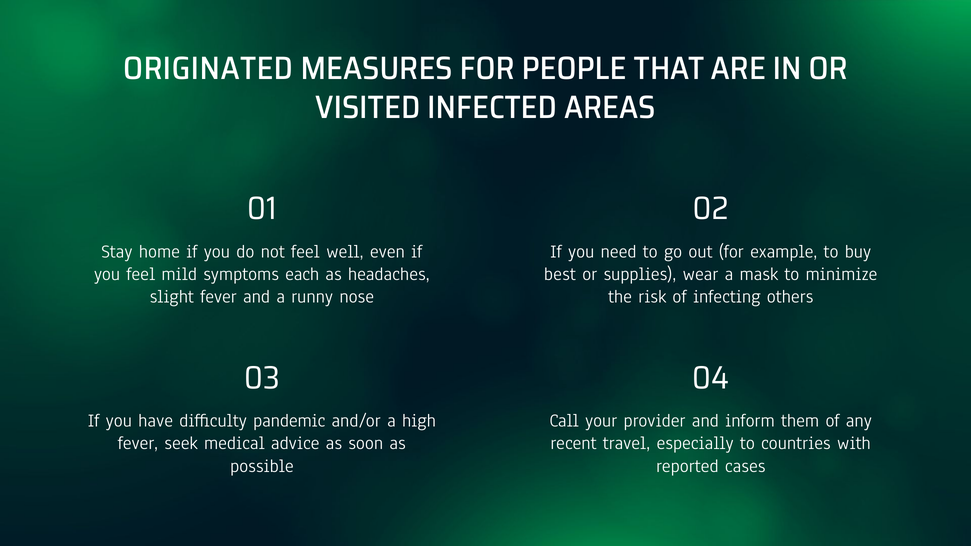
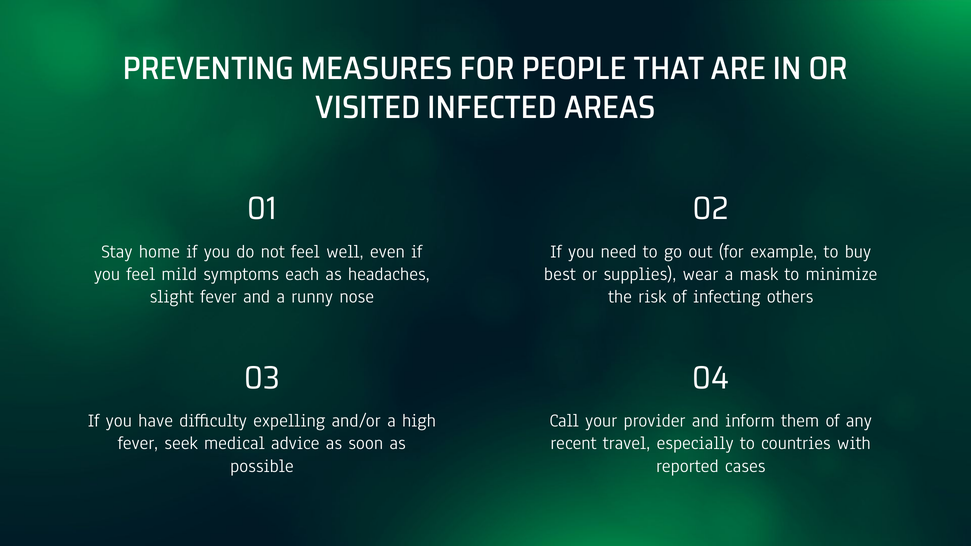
ORIGINATED: ORIGINATED -> PREVENTING (208, 69)
pandemic: pandemic -> expelling (289, 421)
